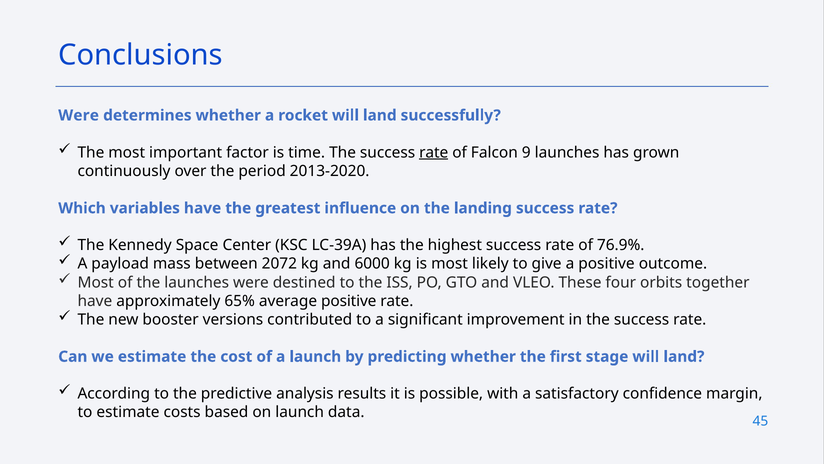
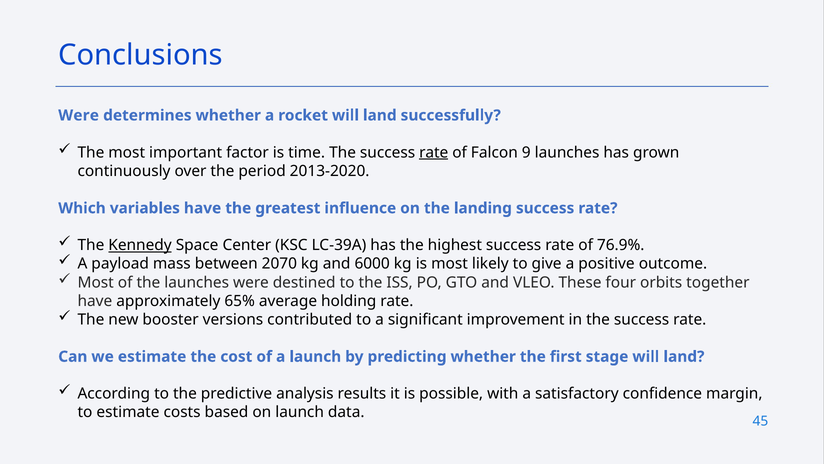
Kennedy underline: none -> present (140, 245)
2072: 2072 -> 2070 (279, 264)
average positive: positive -> holding (349, 301)
